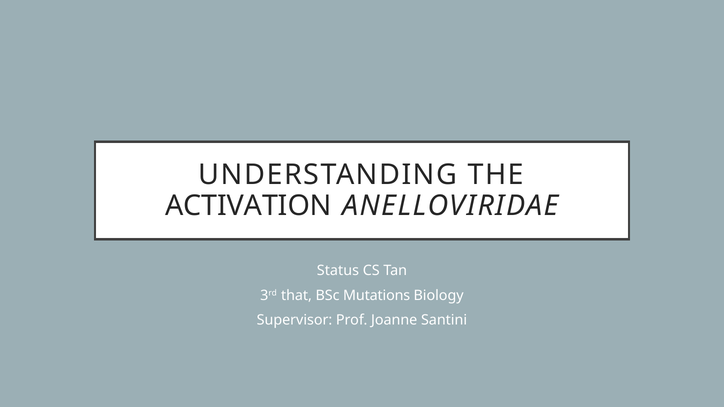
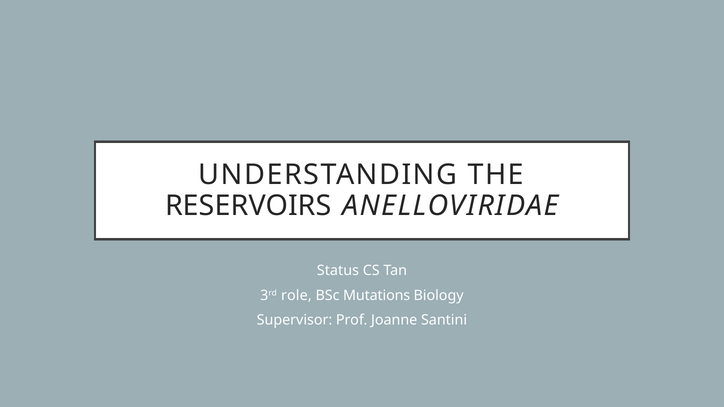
ACTIVATION: ACTIVATION -> RESERVOIRS (248, 206)
that: that -> role (296, 296)
